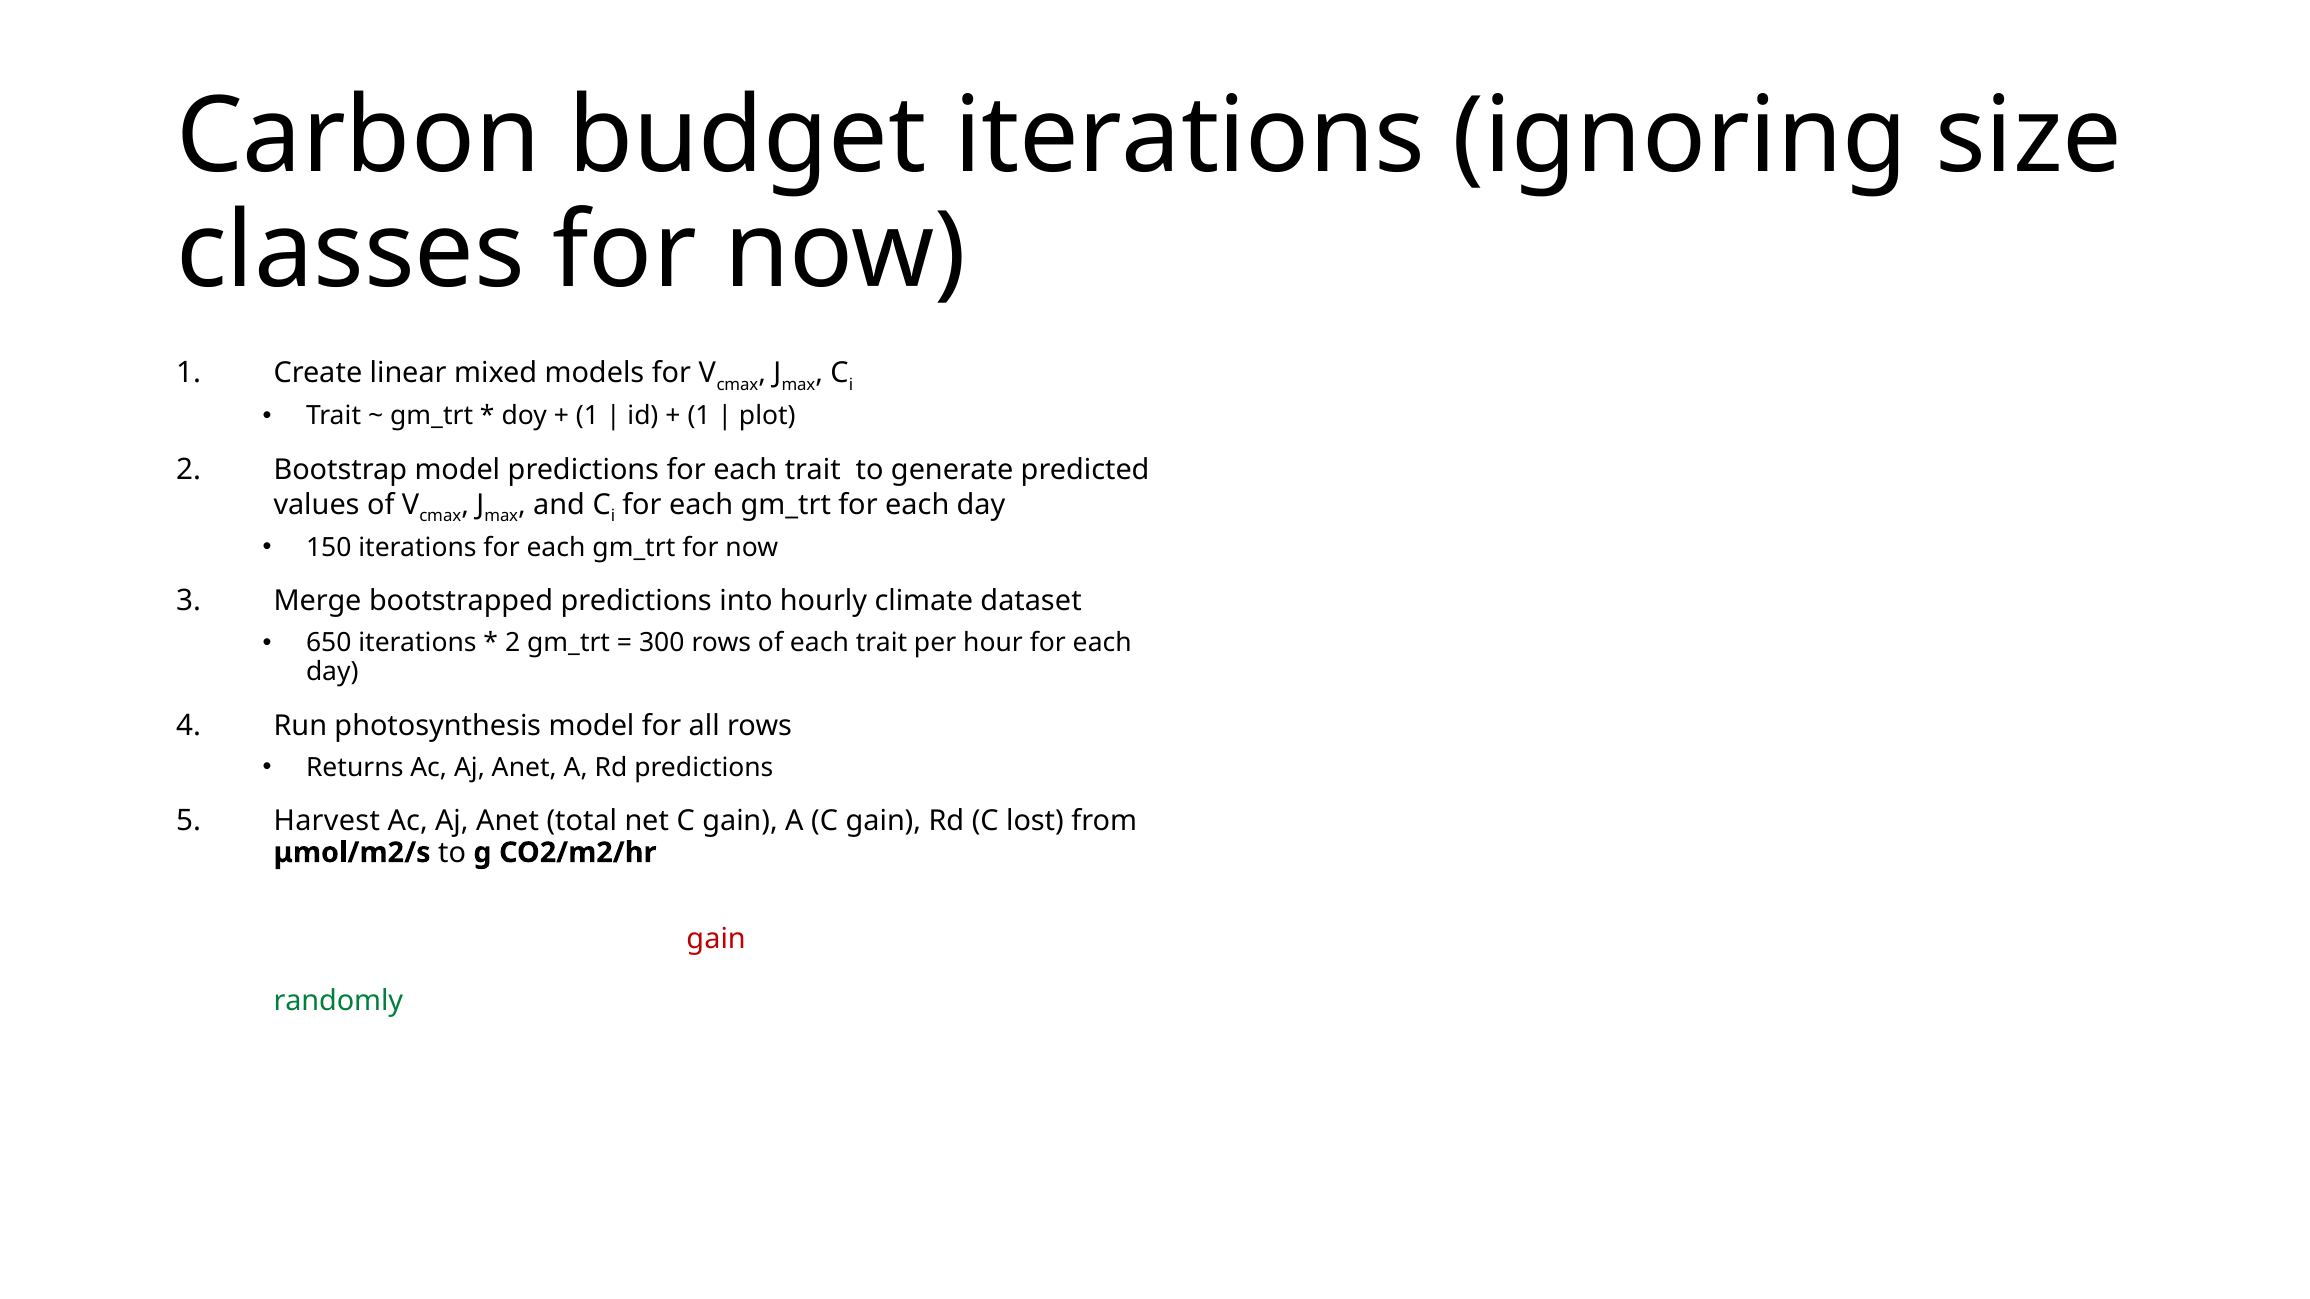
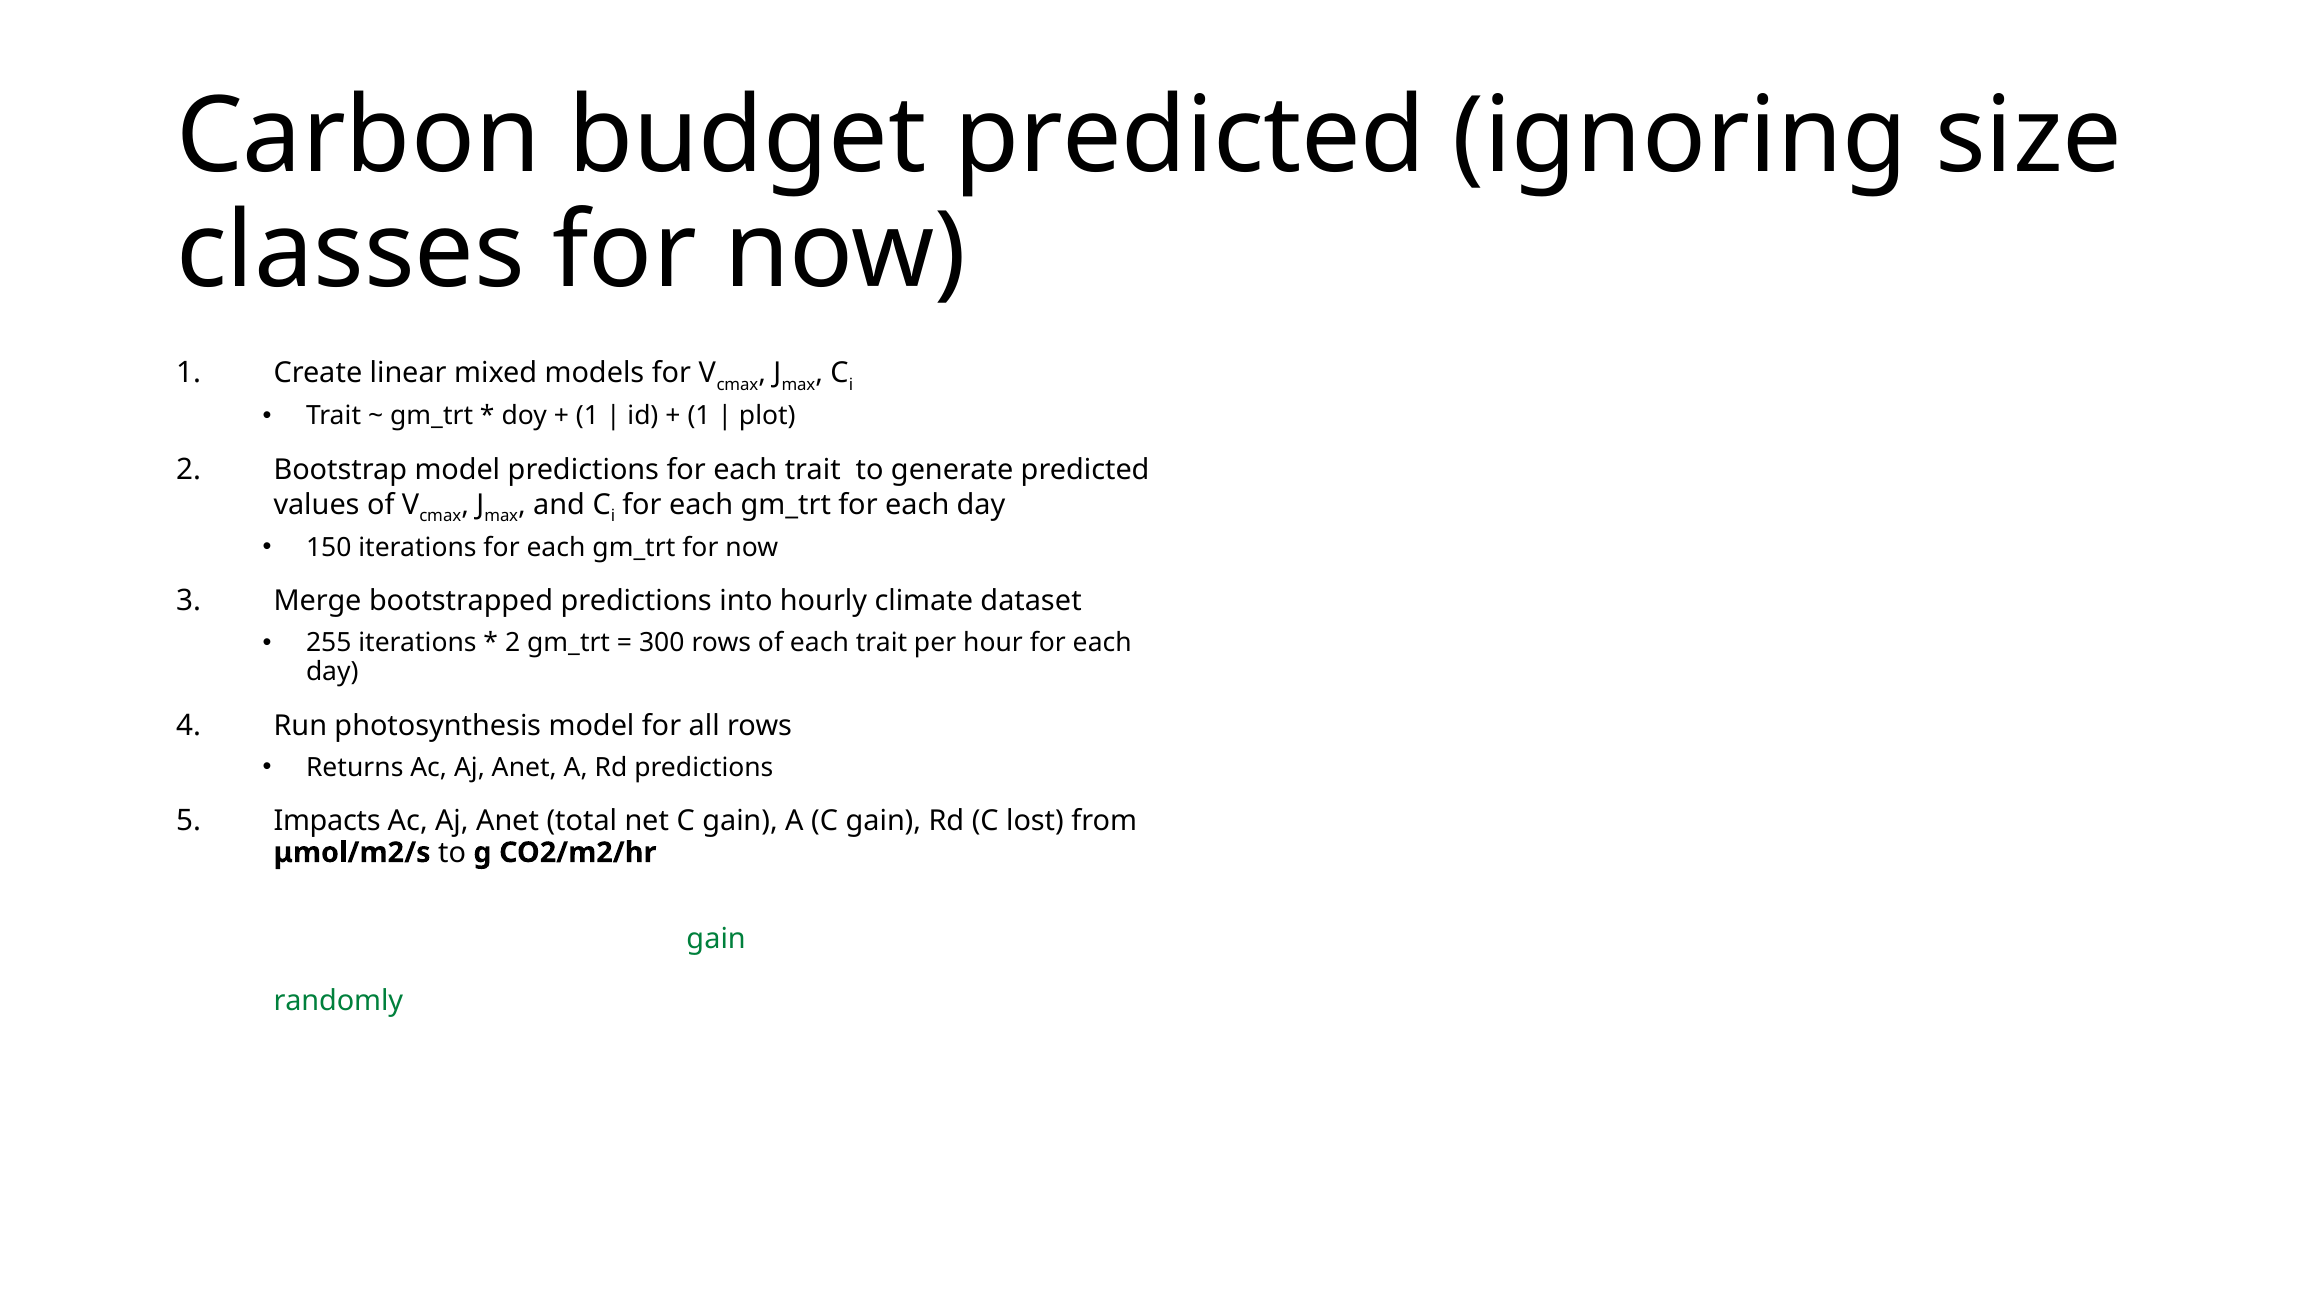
budget iterations: iterations -> predicted (1190, 137)
650: 650 -> 255 (329, 643)
Harvest: Harvest -> Impacts (327, 822)
gain colour: red -> green (716, 939)
